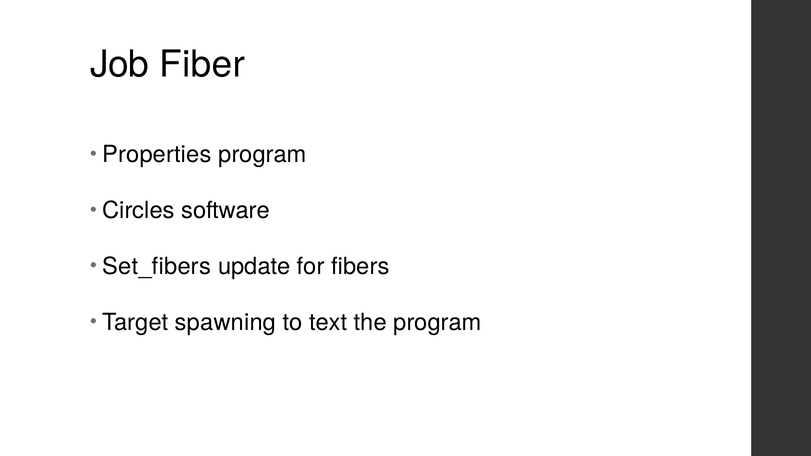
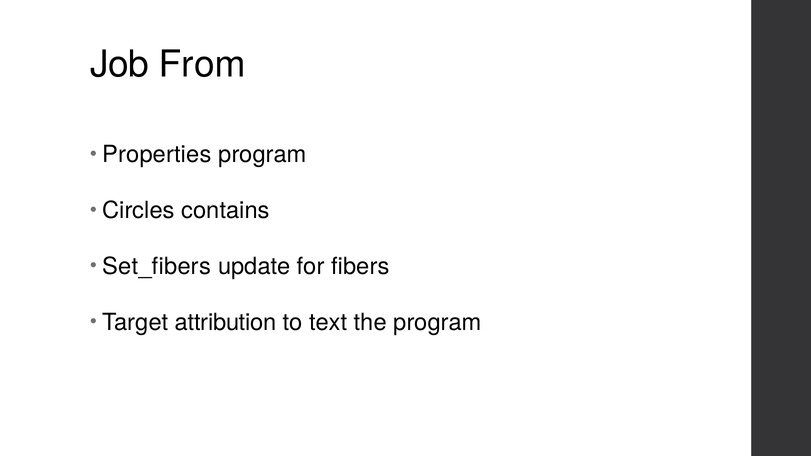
Fiber: Fiber -> From (202, 65)
software: software -> contains (225, 211)
spawning: spawning -> attribution (226, 323)
